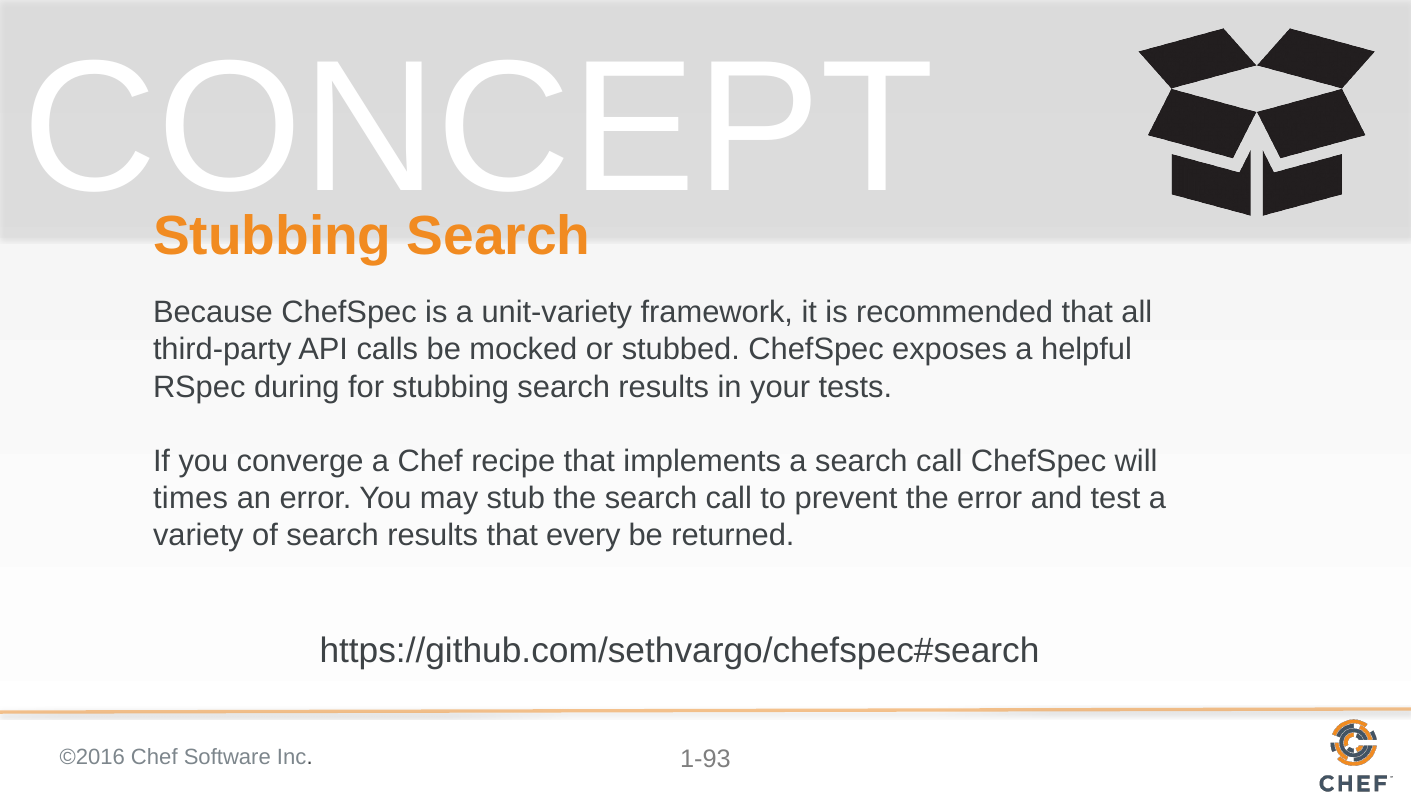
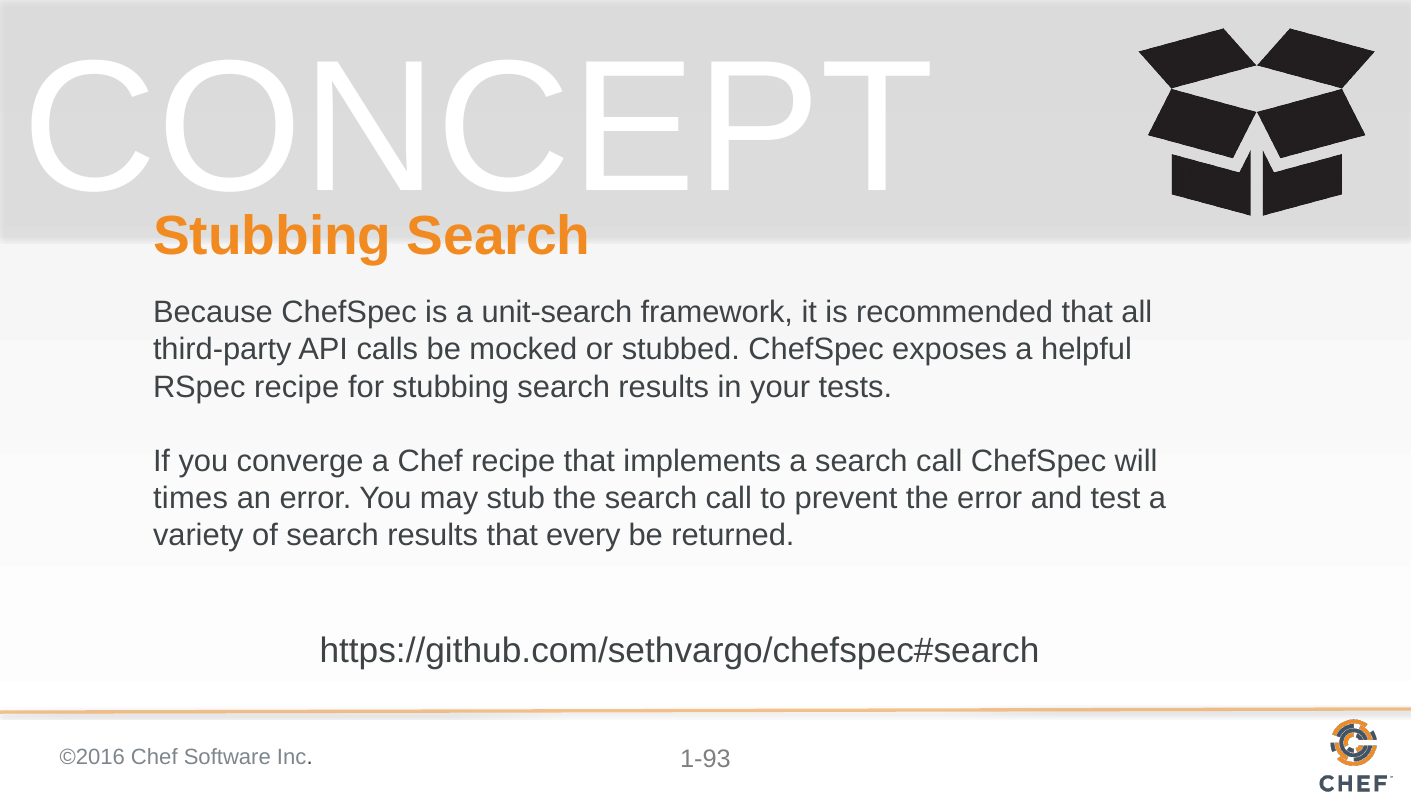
unit-variety: unit-variety -> unit-search (557, 313)
RSpec during: during -> recipe (297, 387)
